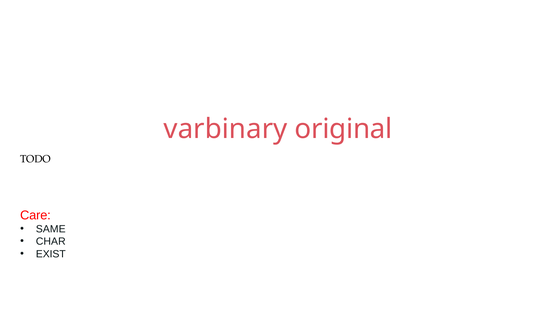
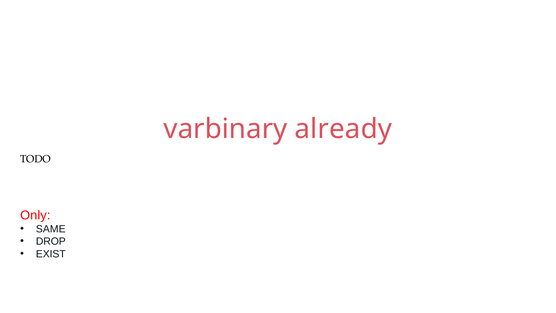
original: original -> already (343, 129)
Care: Care -> Only (35, 215)
CHAR: CHAR -> DROP (51, 241)
